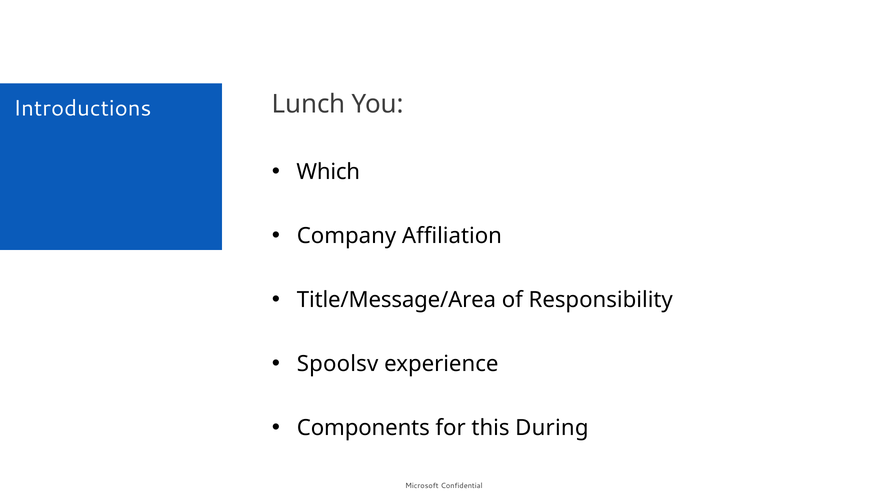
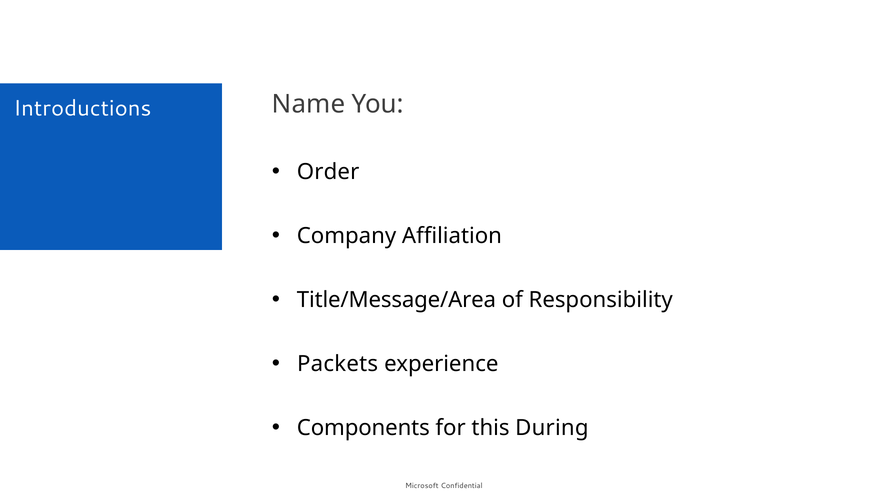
Lunch: Lunch -> Name (309, 104)
Which: Which -> Order (328, 172)
Spoolsv: Spoolsv -> Packets (338, 364)
